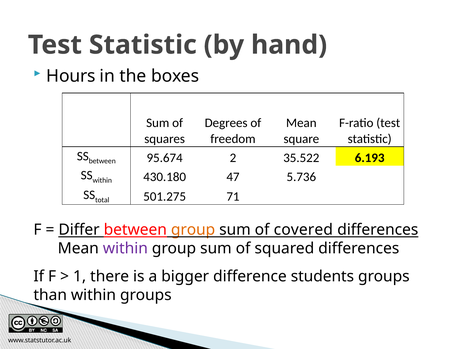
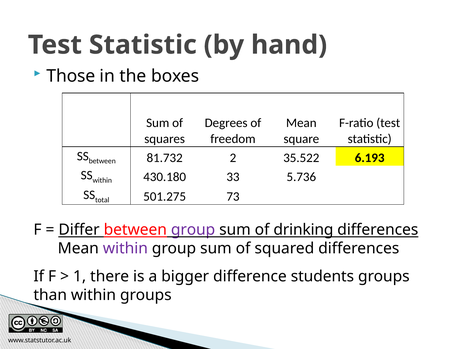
Hours: Hours -> Those (71, 76)
95.674: 95.674 -> 81.732 (165, 158)
47: 47 -> 33 (233, 177)
71: 71 -> 73 (233, 197)
group colour: orange -> purple (193, 230)
covered: covered -> drinking (303, 230)
